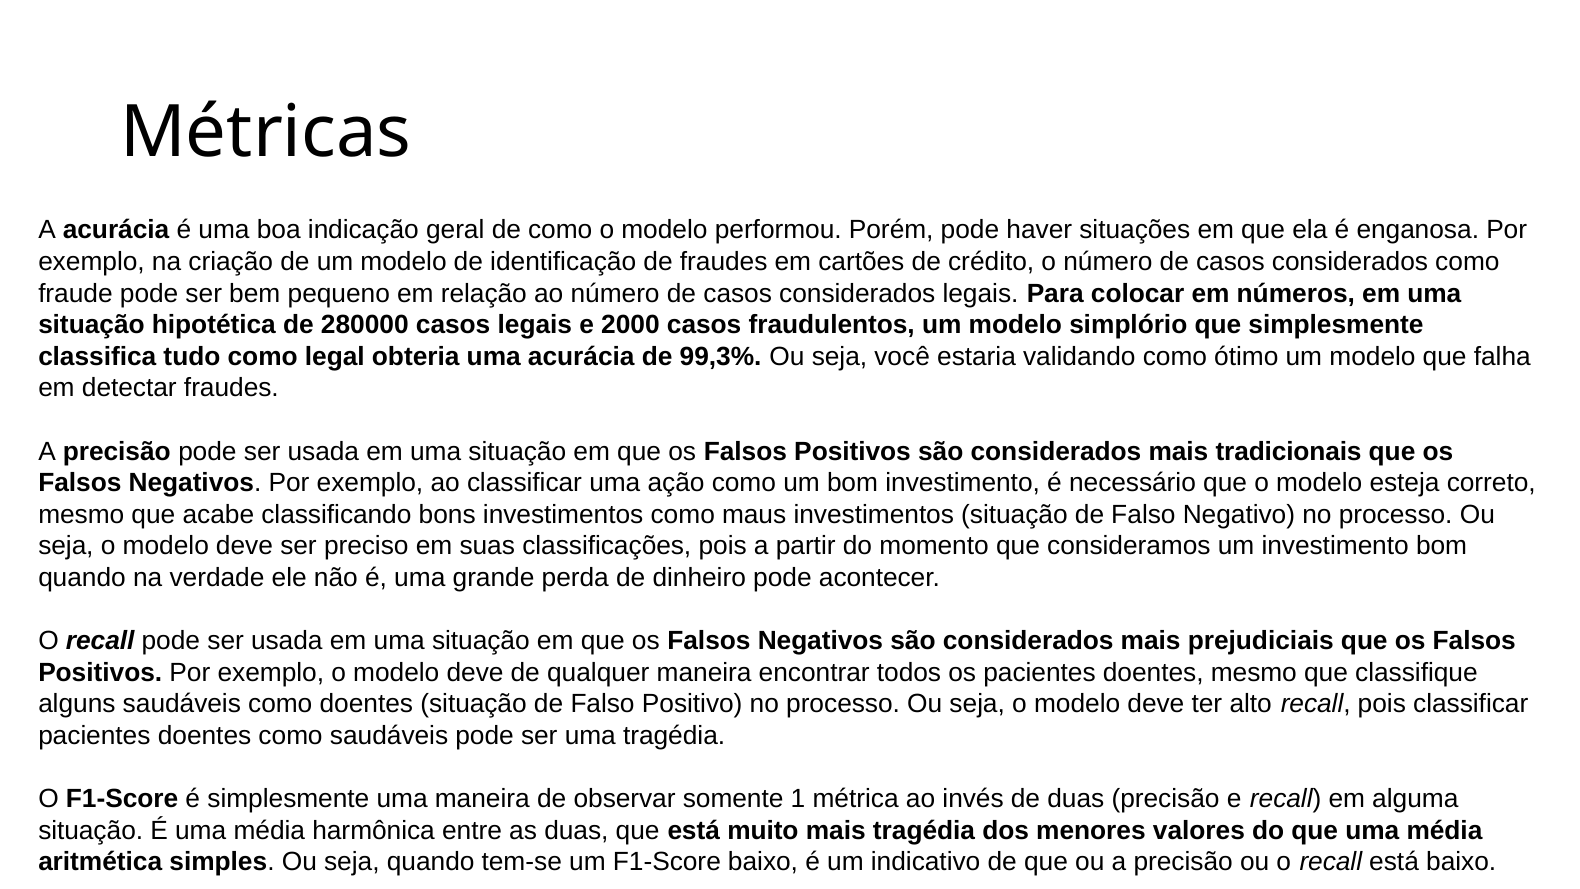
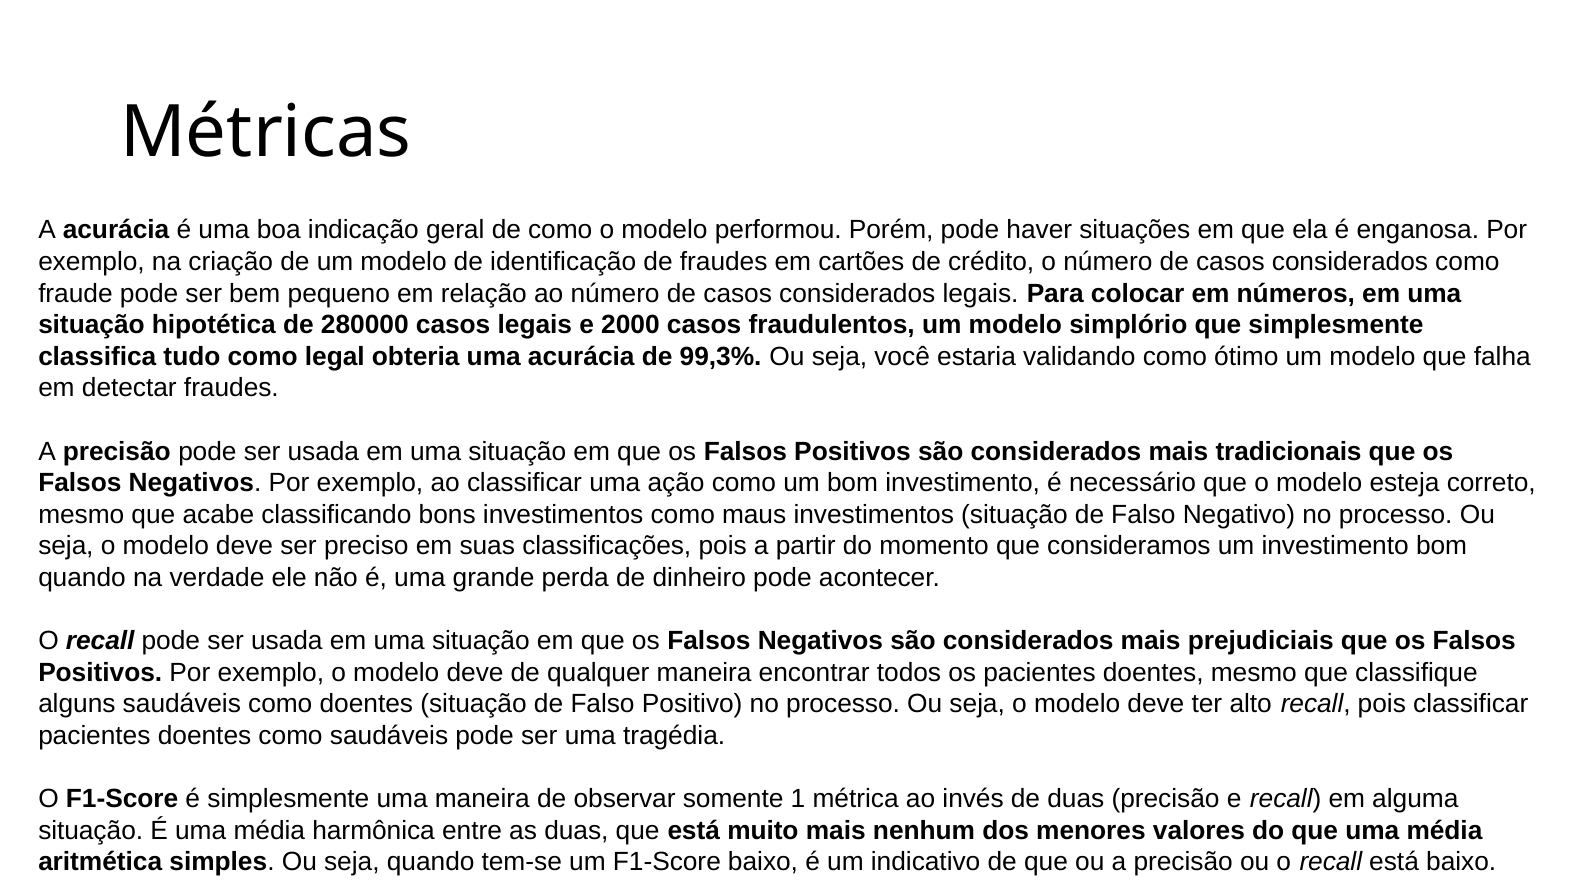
mais tragédia: tragédia -> nenhum (924, 830)
